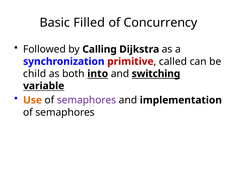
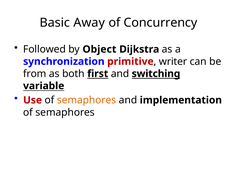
Filled: Filled -> Away (89, 23)
Calling: Calling -> Object (99, 49)
called: called -> writer (173, 62)
child: child -> from (35, 74)
into: into -> first (98, 74)
Use colour: orange -> red (33, 101)
semaphores colour: purple -> orange (87, 101)
